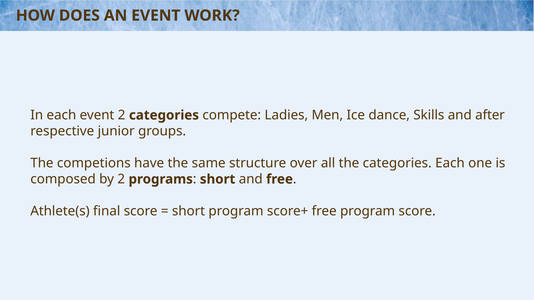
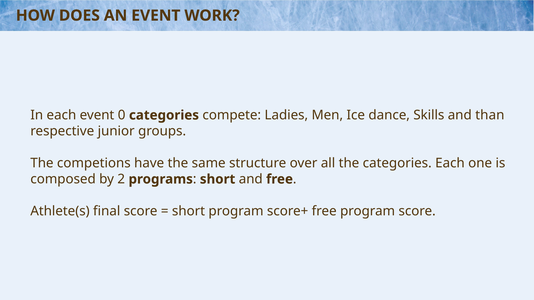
event 2: 2 -> 0 (122, 115)
after: after -> than (490, 115)
